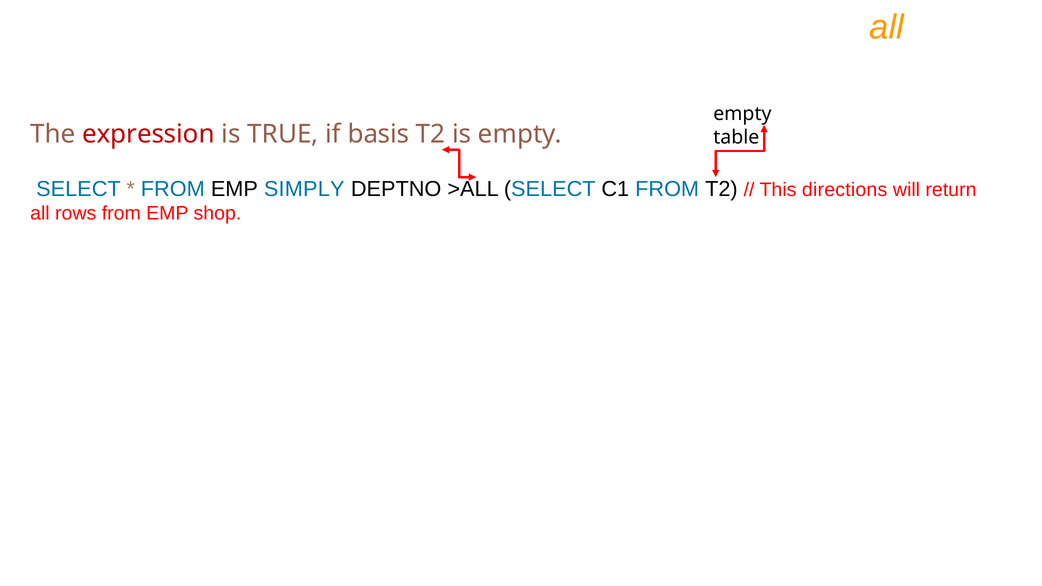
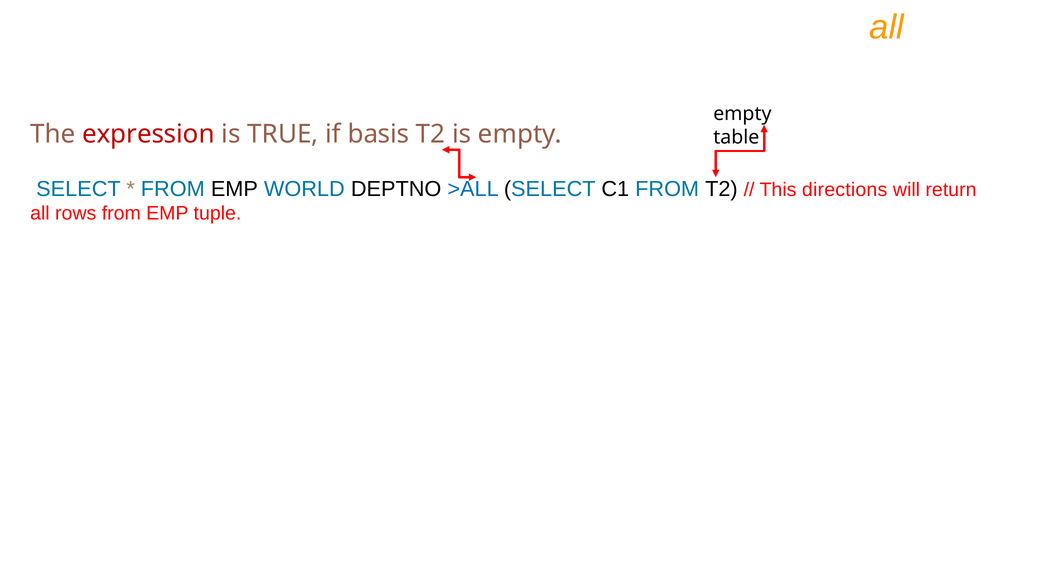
SIMPLY: SIMPLY -> WORLD (304, 189)
>ALL colour: black -> blue (473, 189)
shop: shop -> tuple (217, 213)
